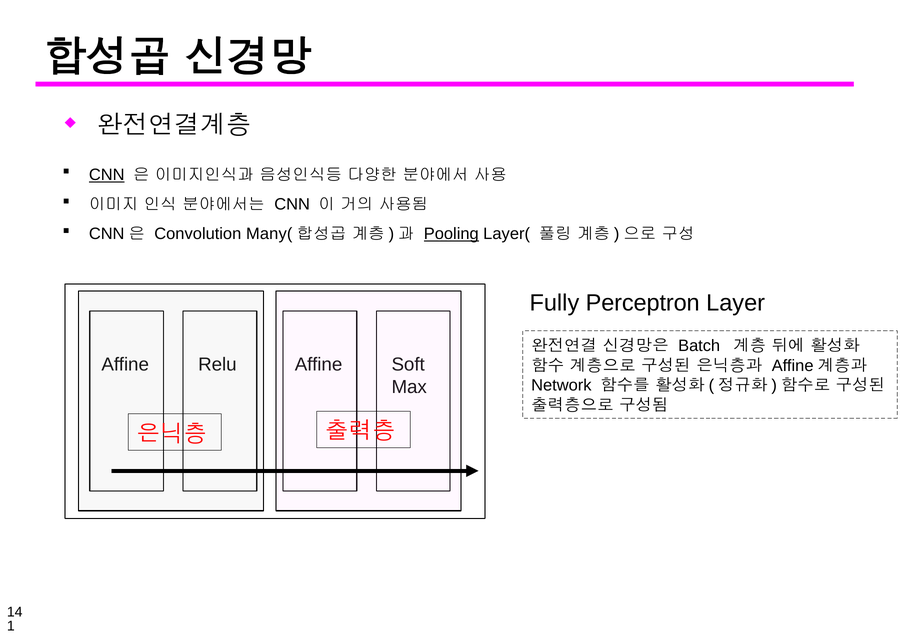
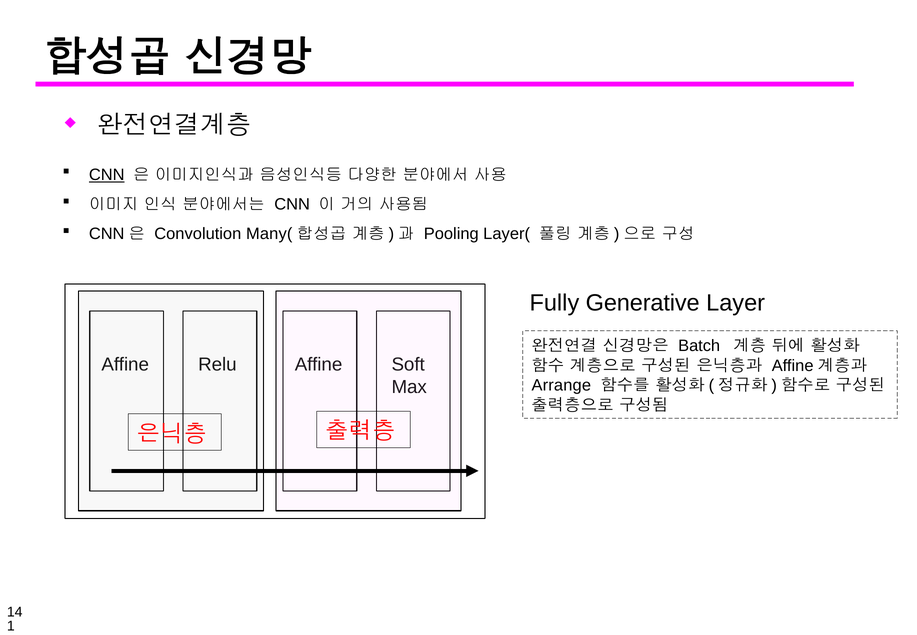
Pooling underline: present -> none (451, 234)
Perceptron: Perceptron -> Generative (643, 303)
Network: Network -> Arrange (561, 385)
